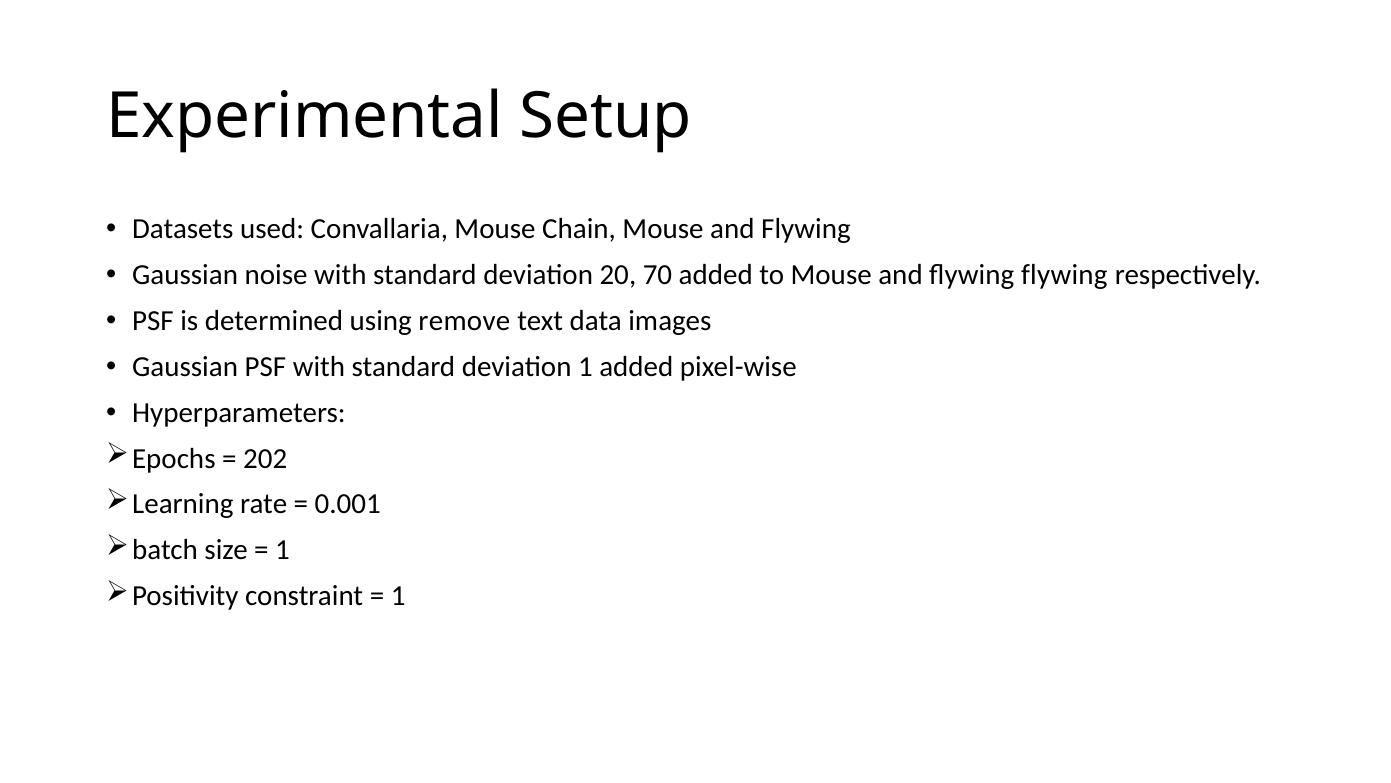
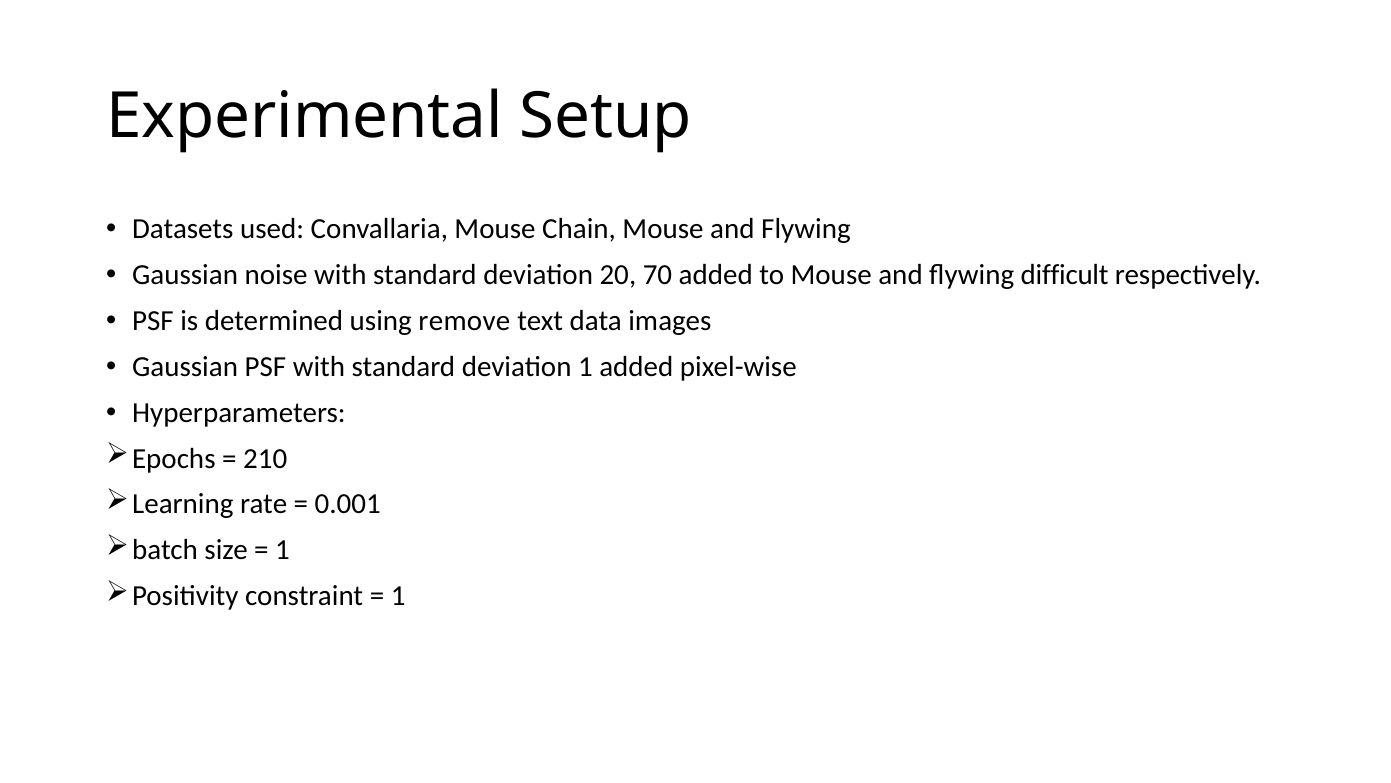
flywing flywing: flywing -> difficult (1065, 275)
202: 202 -> 210 (265, 458)
